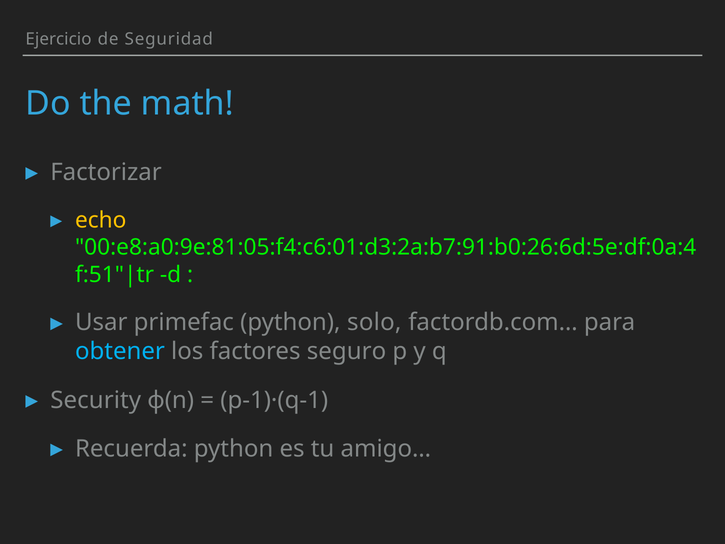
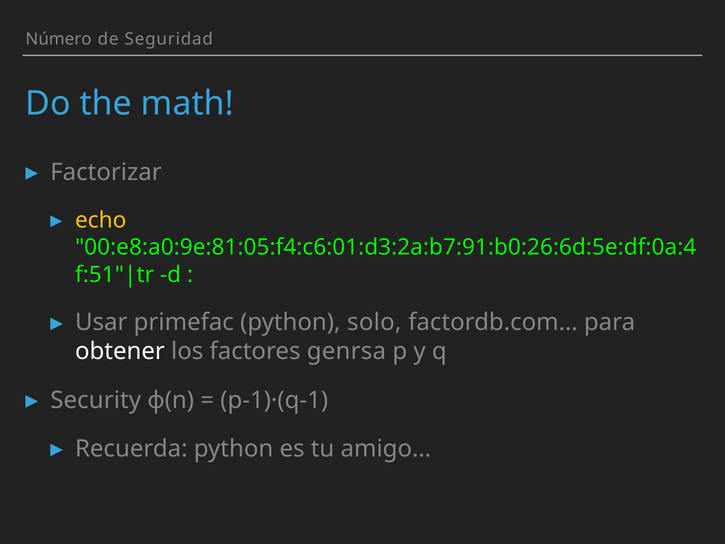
Ejercicio: Ejercicio -> Número (59, 39)
obtener colour: light blue -> white (120, 351)
seguro: seguro -> genrsa (346, 351)
